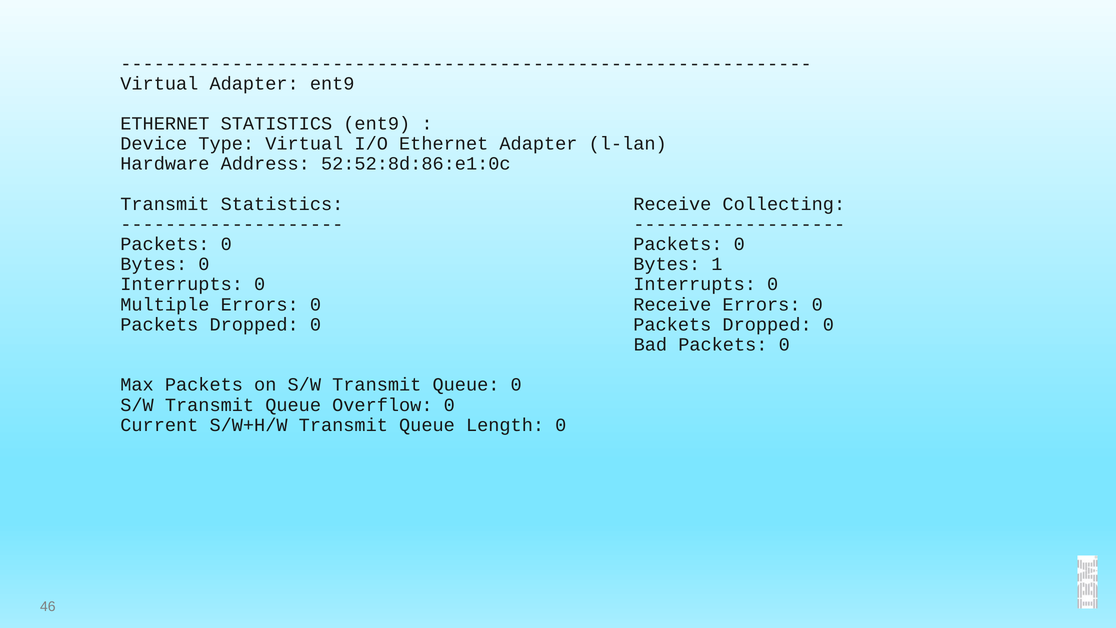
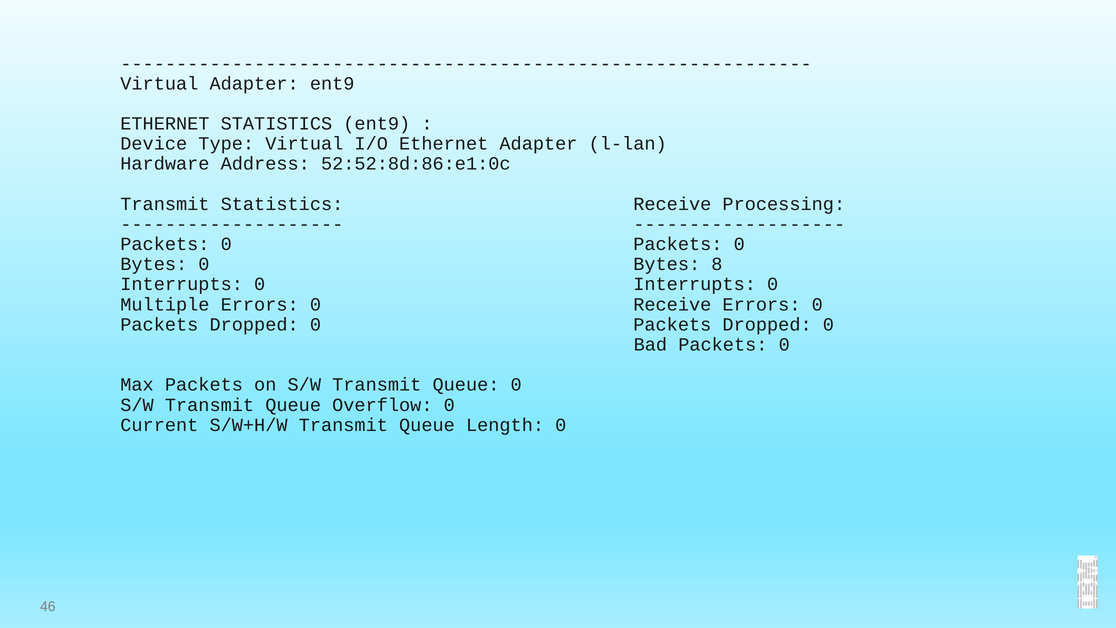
Collecting: Collecting -> Processing (784, 204)
1: 1 -> 8 (717, 264)
